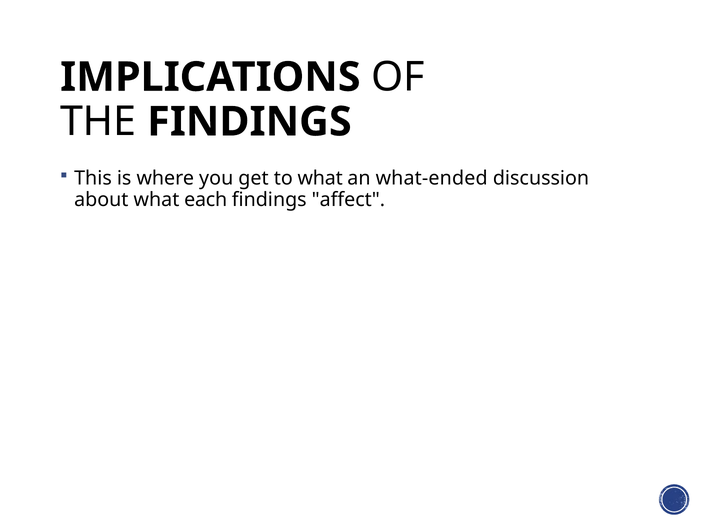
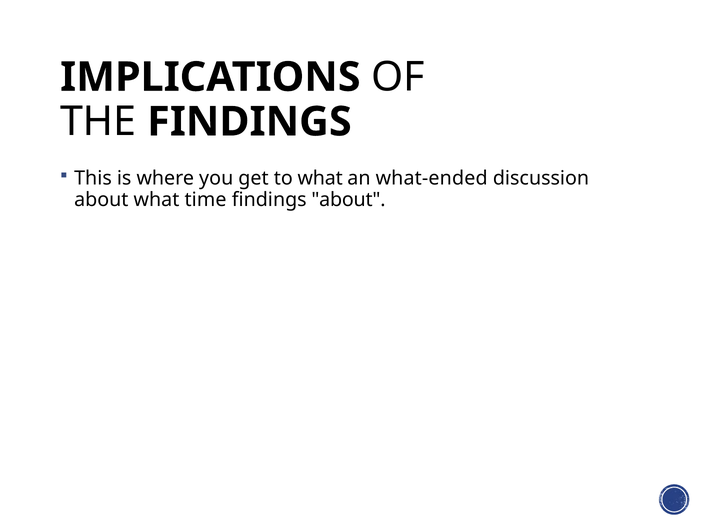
each: each -> time (206, 199)
findings affect: affect -> about (348, 199)
